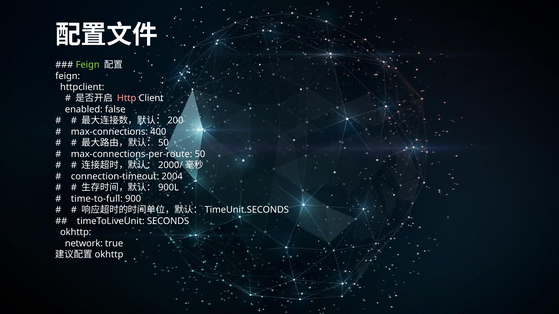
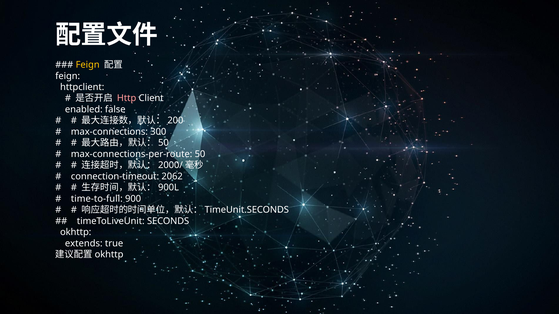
Feign colour: light green -> yellow (88, 65)
400: 400 -> 300 (158, 132)
2004: 2004 -> 2062 (172, 177)
network: network -> extends (84, 244)
